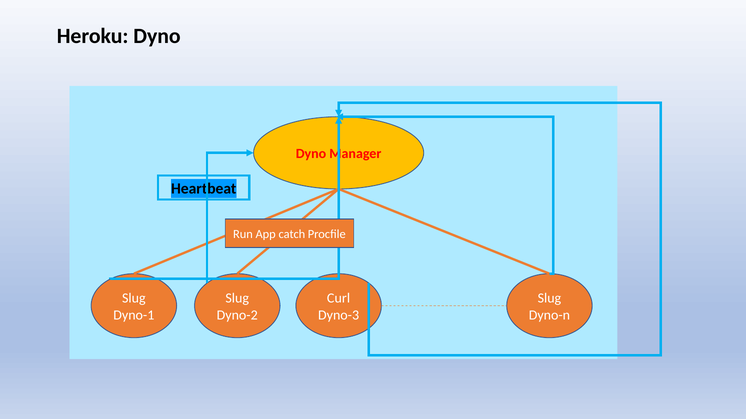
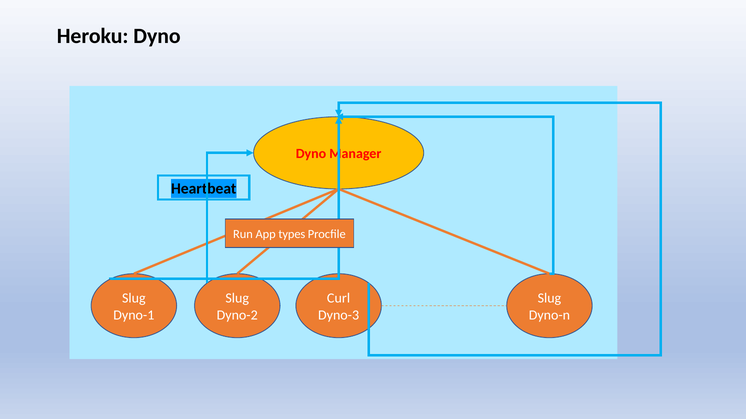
catch: catch -> types (292, 235)
